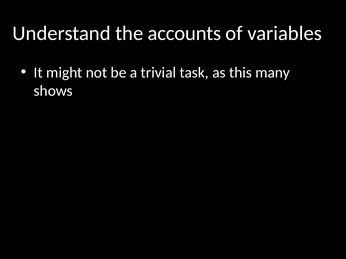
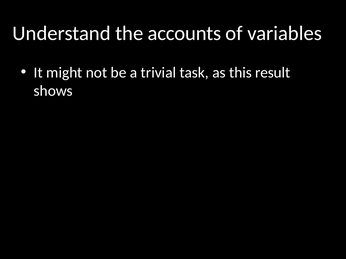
many: many -> result (273, 73)
